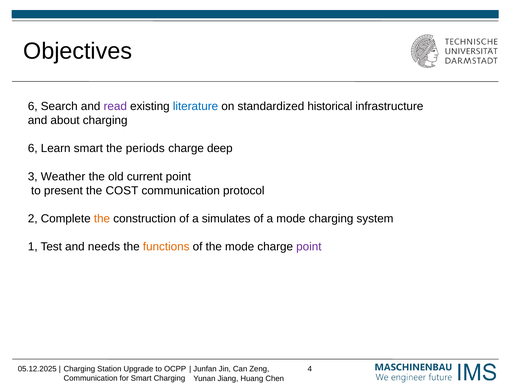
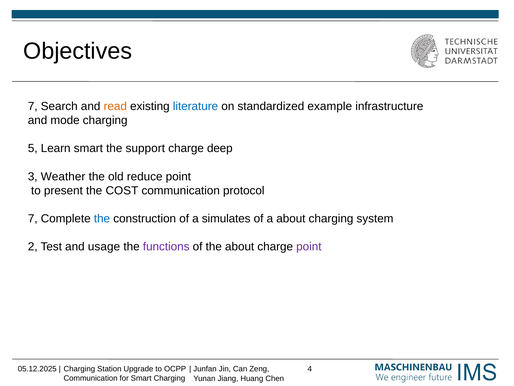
6: 6 -> 7 (33, 106)
read colour: purple -> orange (115, 106)
historical: historical -> example (330, 106)
about: about -> mode (65, 120)
6: 6 -> 5 (33, 148)
periods: periods -> support (145, 148)
current: current -> reduce (145, 176)
2: 2 -> 7 (33, 218)
the colour: orange -> blue (102, 218)
a mode: mode -> about (291, 218)
1: 1 -> 2 (33, 246)
needs: needs -> usage (104, 246)
functions colour: orange -> purple (166, 246)
the mode: mode -> about (240, 246)
